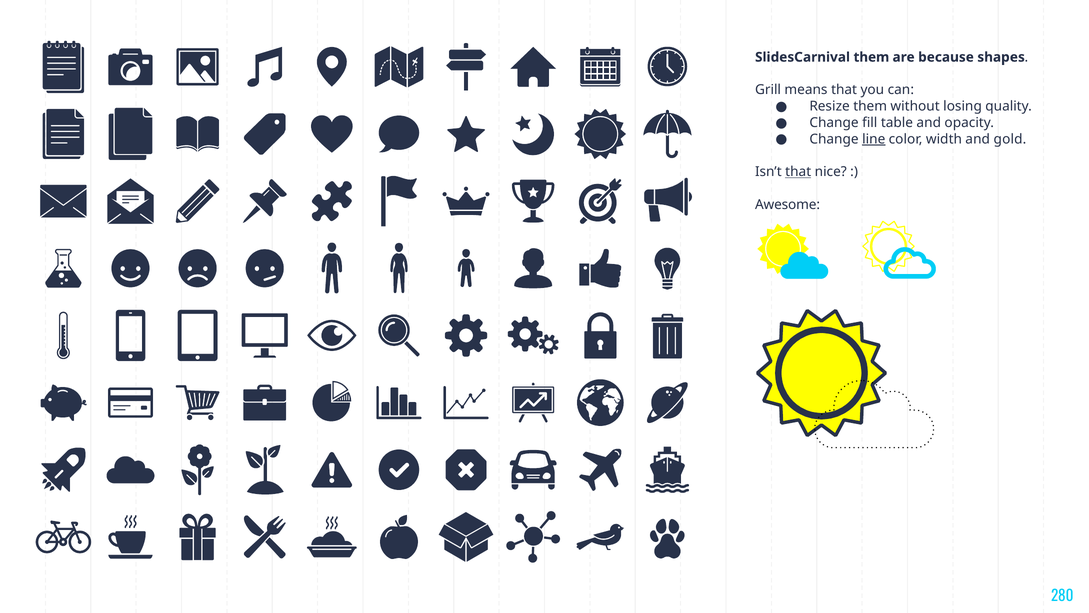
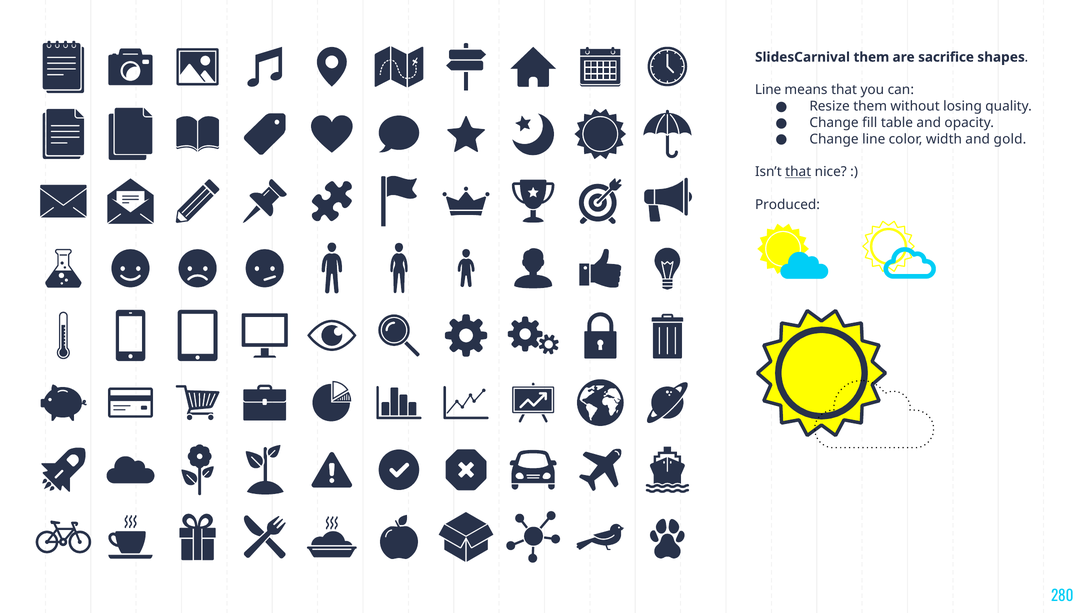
because: because -> sacrifice (946, 57)
Grill: Grill -> Line (768, 90)
line underline: present -> none (874, 139)
Awesome: Awesome -> Produced (787, 205)
